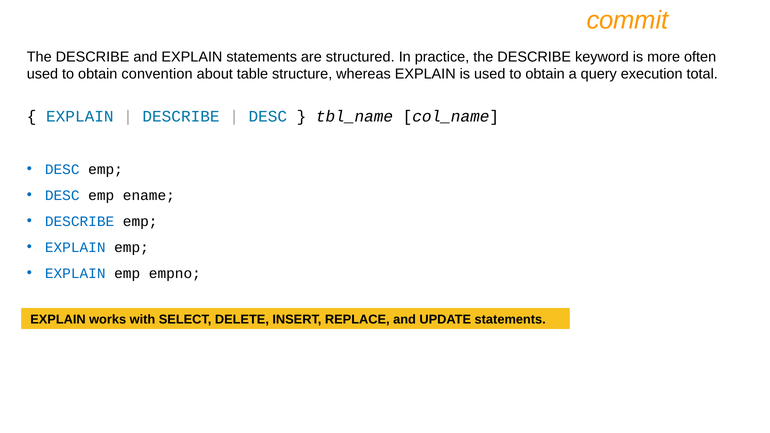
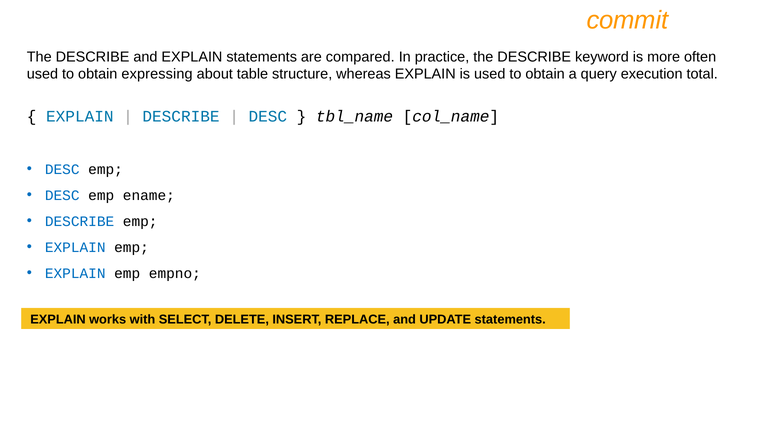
structured: structured -> compared (360, 57)
convention: convention -> expressing (157, 74)
